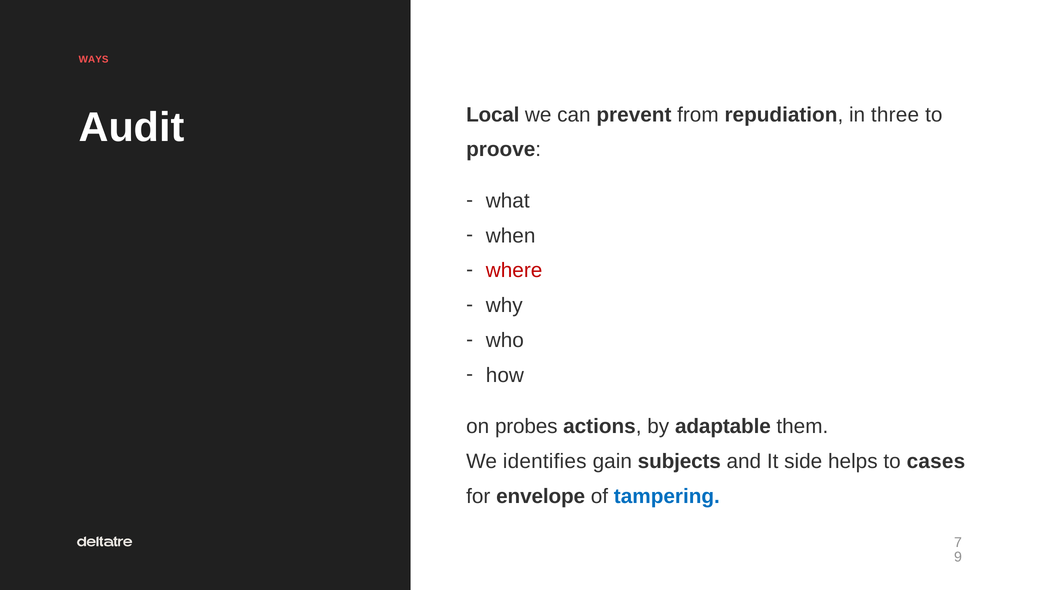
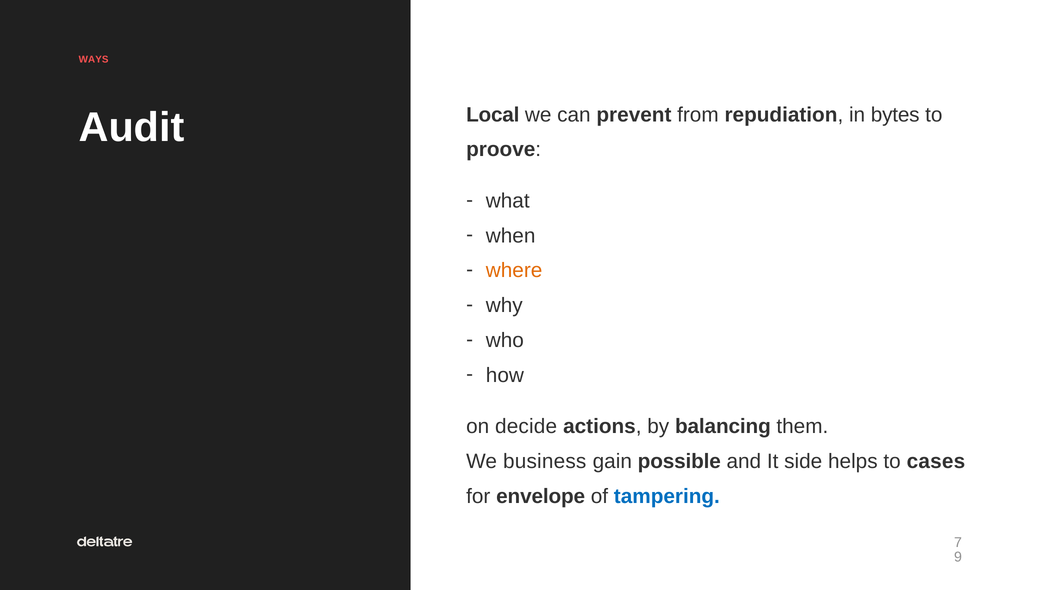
three: three -> bytes (895, 115)
where colour: red -> orange (514, 270)
probes: probes -> decide (526, 426)
adaptable: adaptable -> balancing (723, 426)
identifies: identifies -> business (545, 461)
subjects: subjects -> possible (679, 461)
